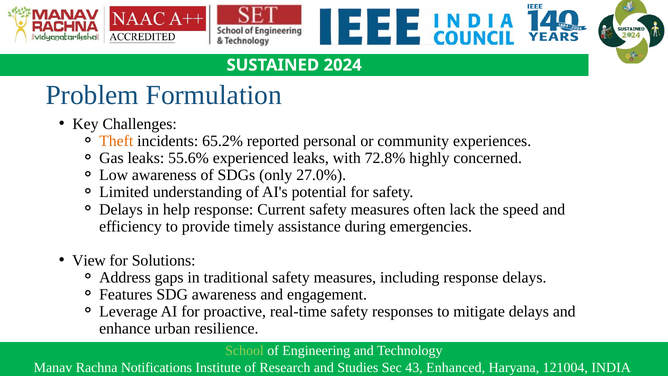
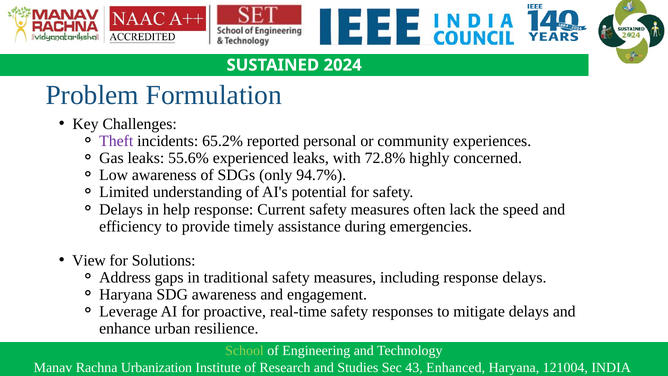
Theft colour: orange -> purple (116, 141)
27.0%: 27.0% -> 94.7% (321, 175)
Features: Features -> Haryana (126, 294)
Notifications: Notifications -> Urbanization (156, 367)
